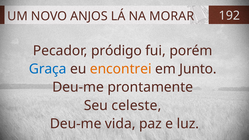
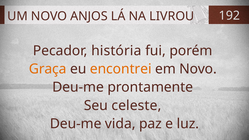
MORAR: MORAR -> LIVROU (172, 16)
pródigo: pródigo -> história (116, 51)
Graça colour: blue -> orange (48, 69)
em Junto: Junto -> Novo (198, 69)
